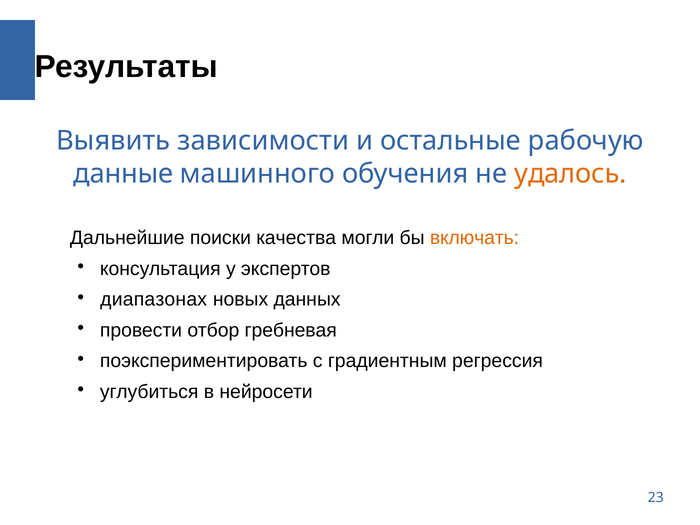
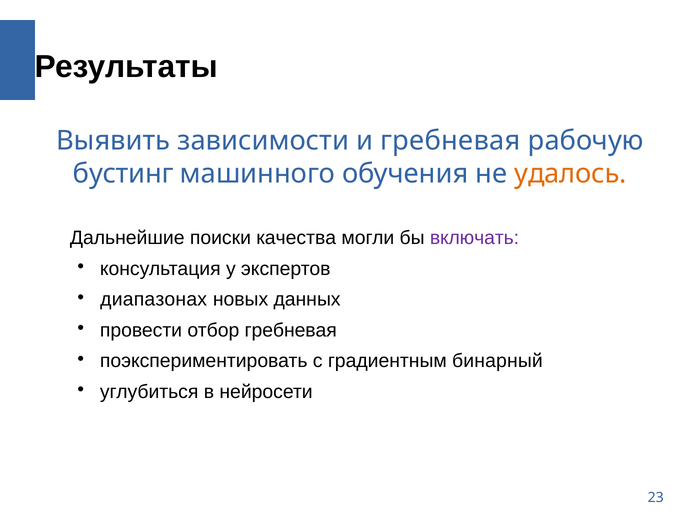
и остальные: остальные -> гребневая (450, 141)
данные: данные -> бустинг (123, 174)
включать colour: orange -> purple (474, 238)
регрессия: регрессия -> бинарный (497, 361)
